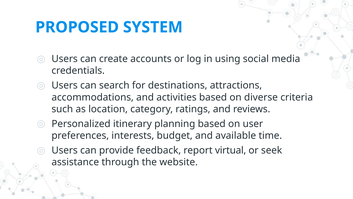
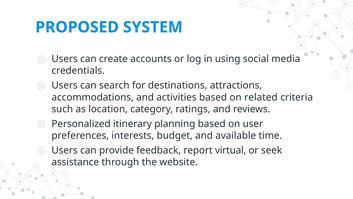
diverse: diverse -> related (261, 97)
